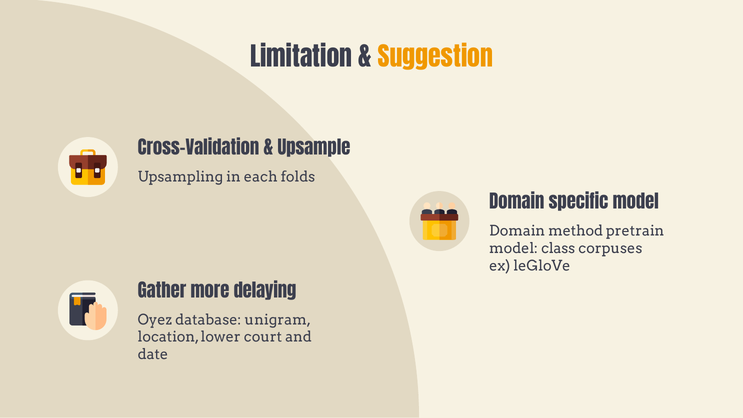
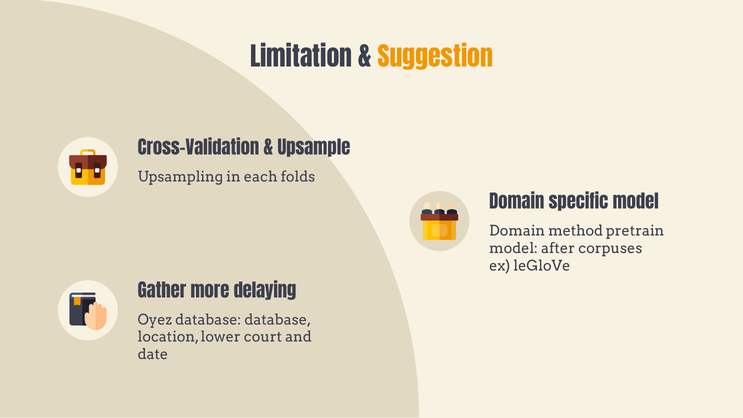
class: class -> after (558, 248)
database unigram: unigram -> database (278, 320)
